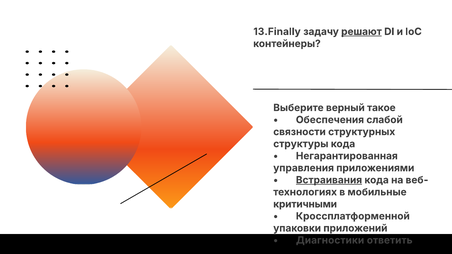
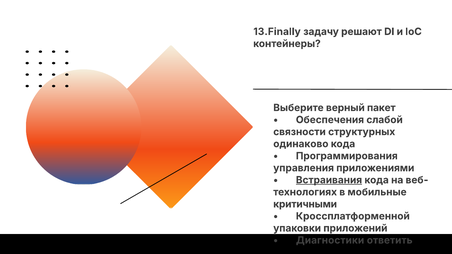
решают underline: present -> none (361, 32)
такое: такое -> пакет (381, 108)
структуры: структуры -> одинаково (301, 144)
Негарантированная: Негарантированная -> Программирования (347, 156)
